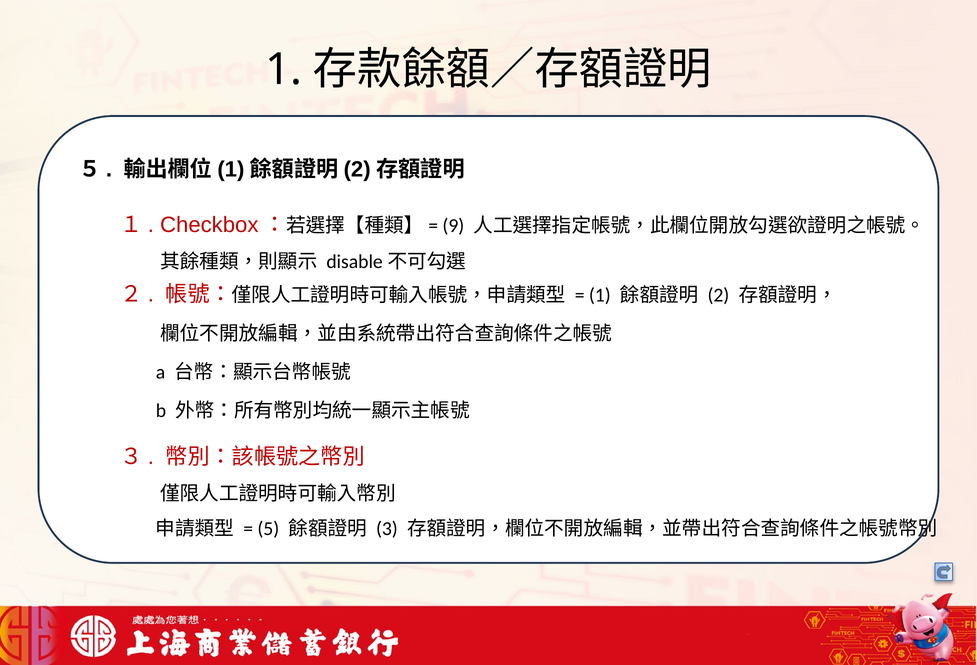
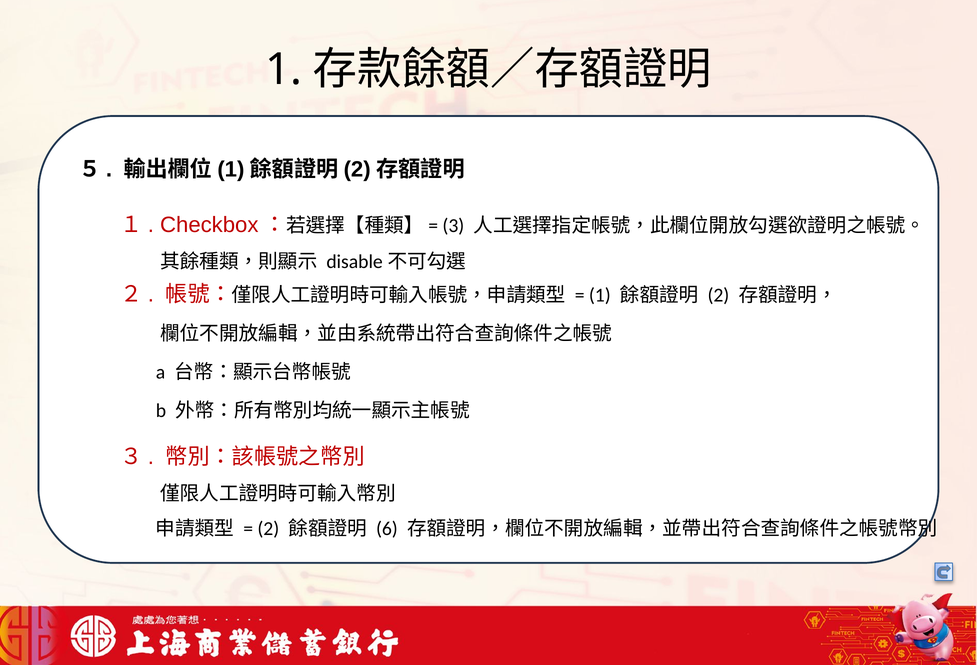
9: 9 -> 3 (453, 225)
5: 5 -> 2 (268, 529)
3: 3 -> 6 (387, 529)
